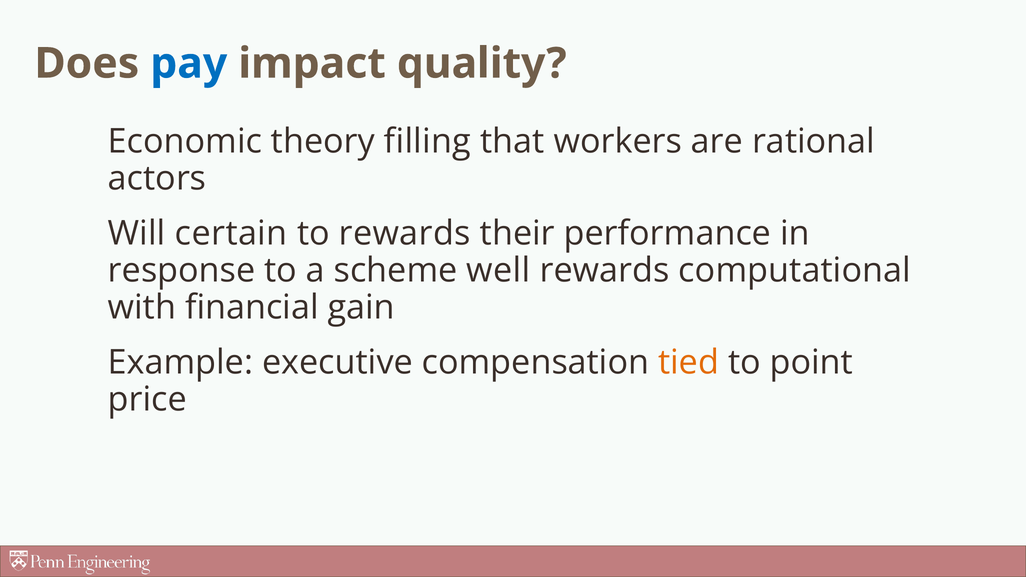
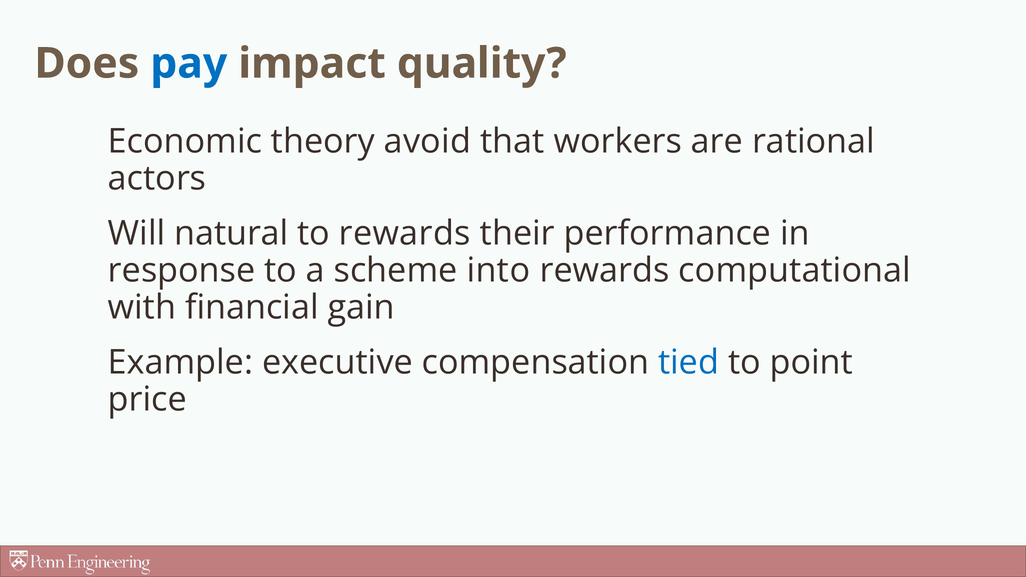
filling: filling -> avoid (427, 142)
certain: certain -> natural (231, 234)
well: well -> into (498, 271)
tied colour: orange -> blue (689, 362)
